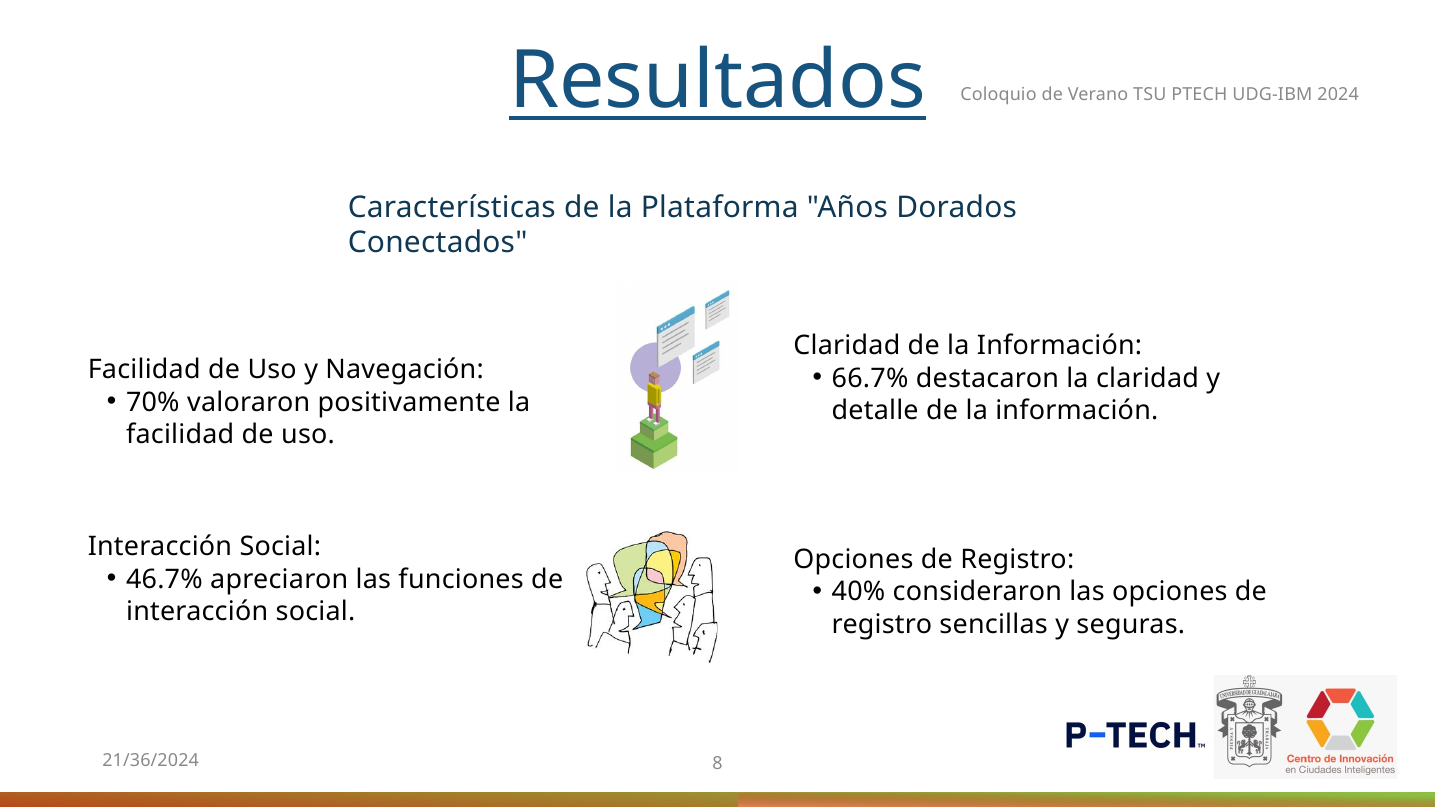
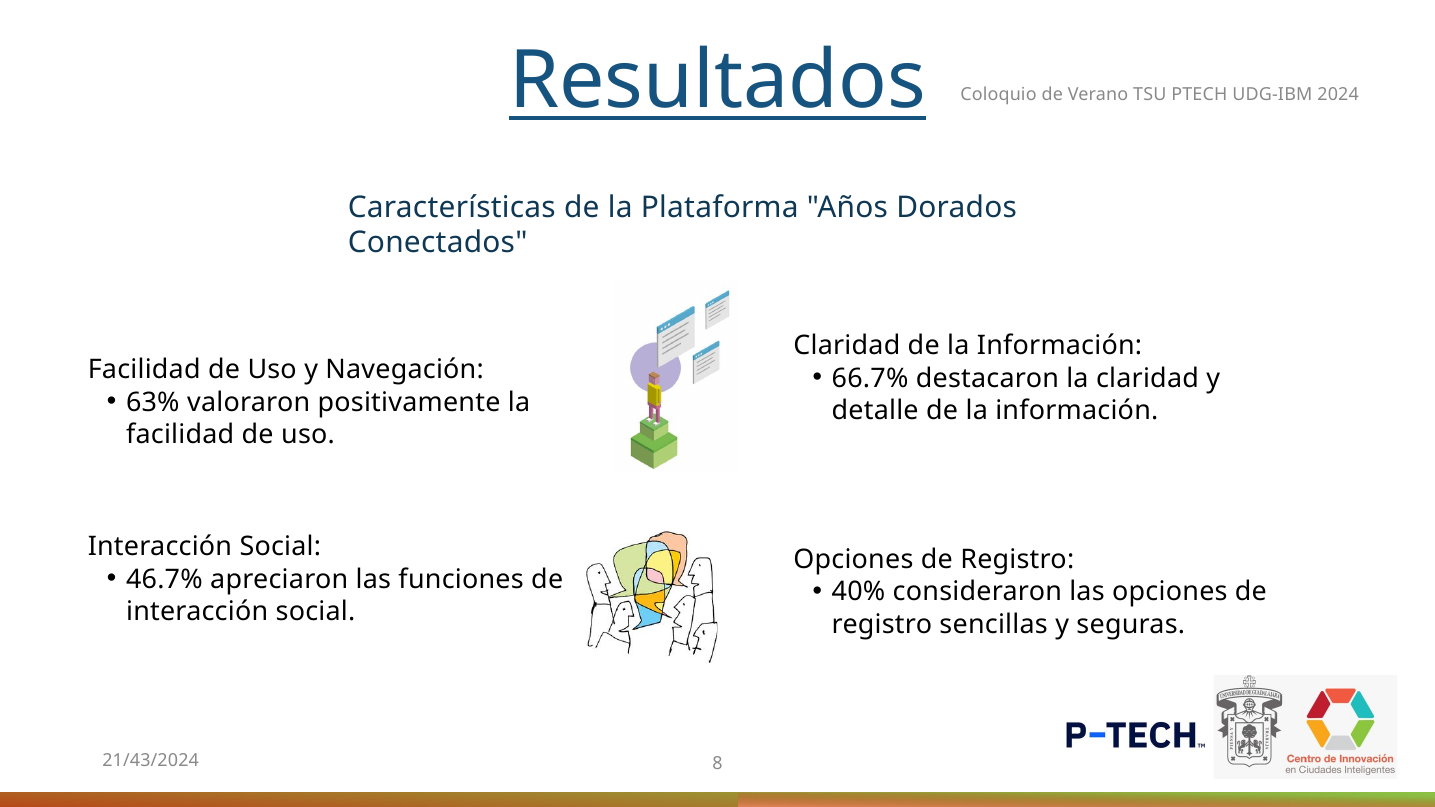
70%: 70% -> 63% (153, 402)
21/36/2024: 21/36/2024 -> 21/43/2024 (151, 761)
